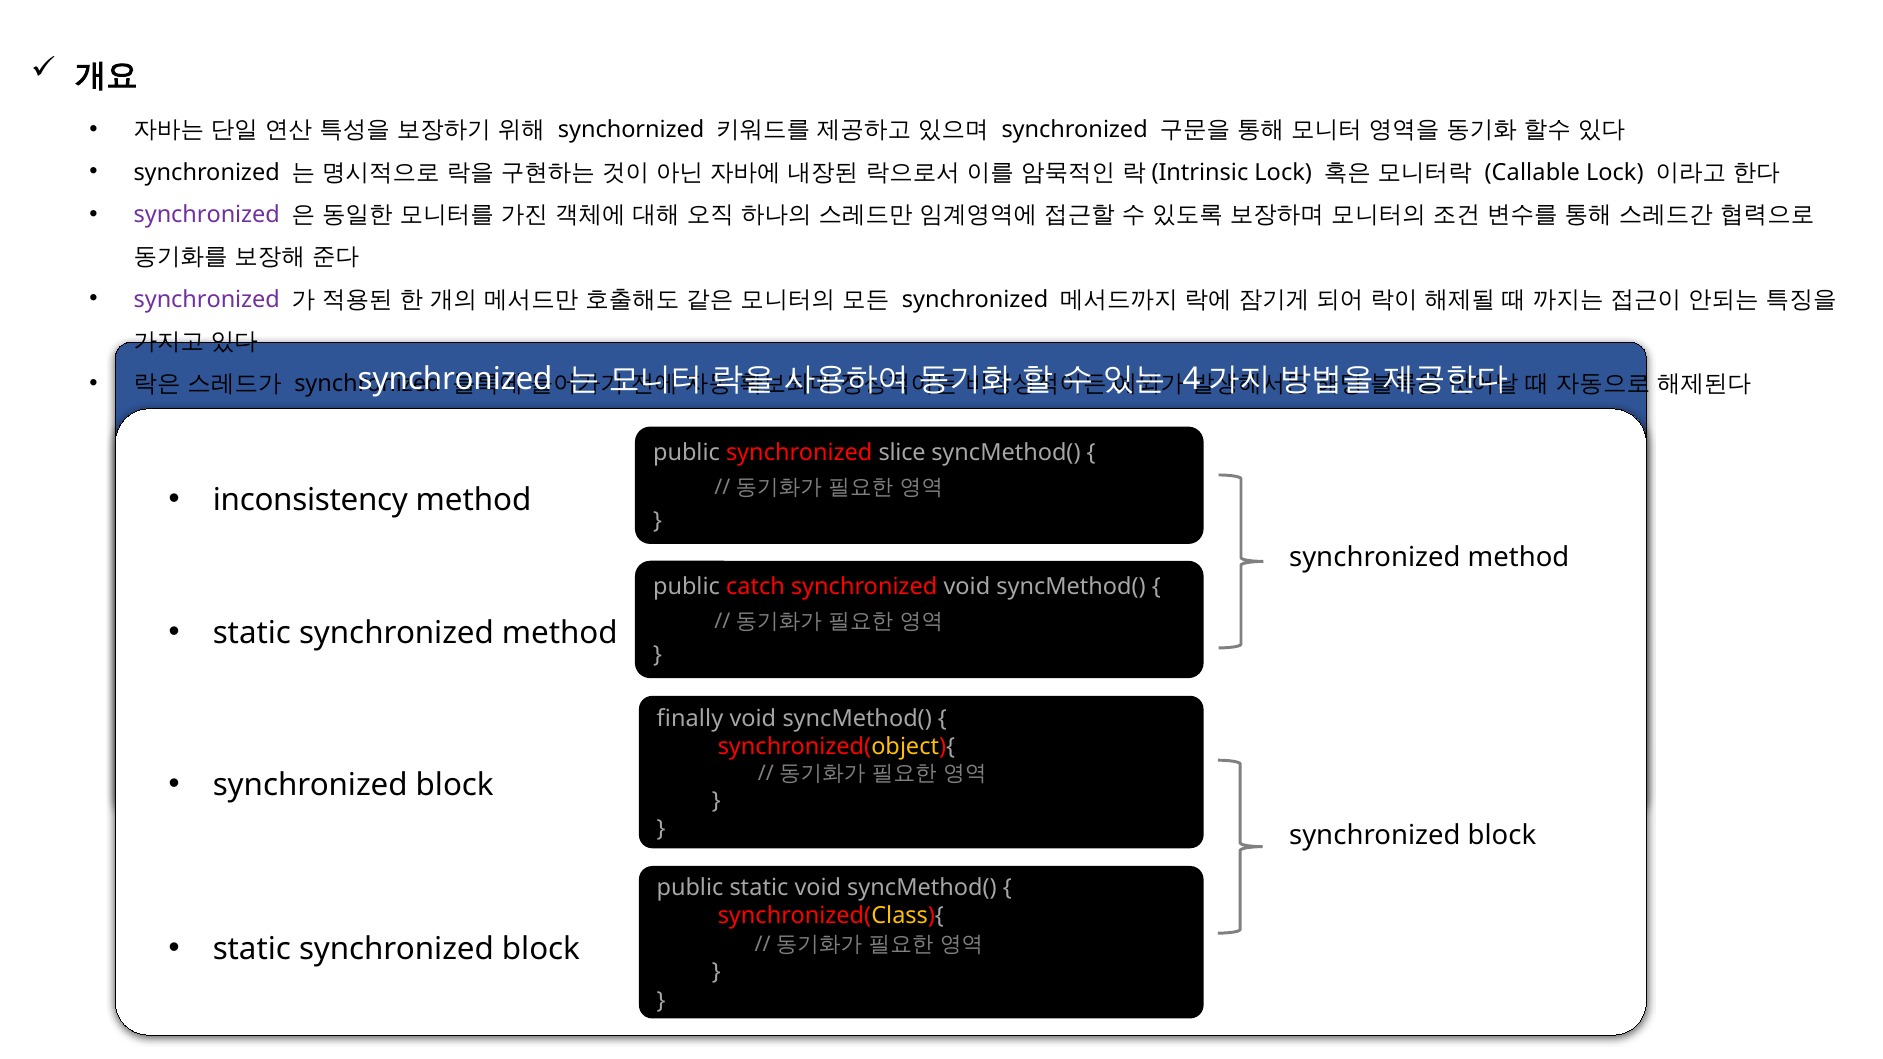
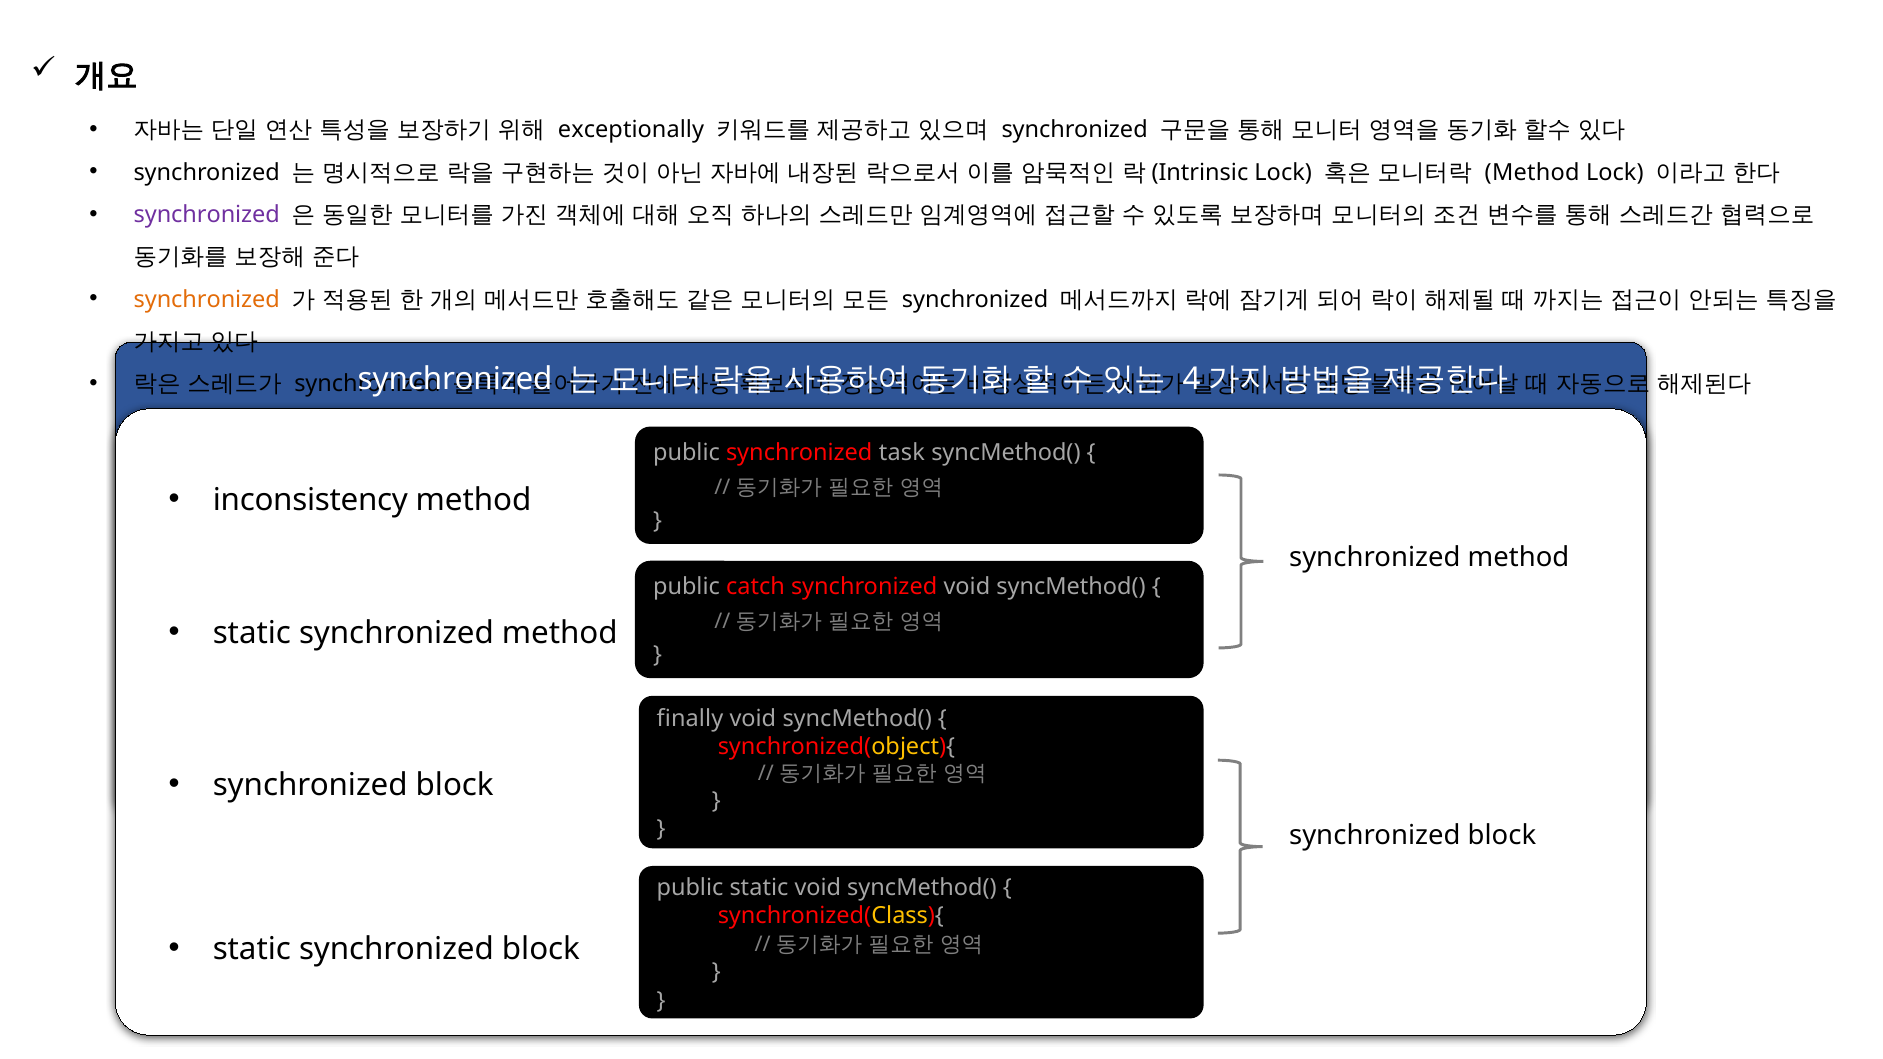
synchornized: synchornized -> exceptionally (631, 130)
Callable: Callable -> Method (1532, 172)
synchronized colour: purple -> orange (207, 300)
slice: slice -> task (902, 453)
